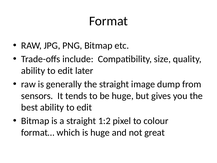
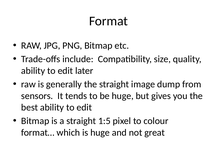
1:2: 1:2 -> 1:5 (104, 121)
